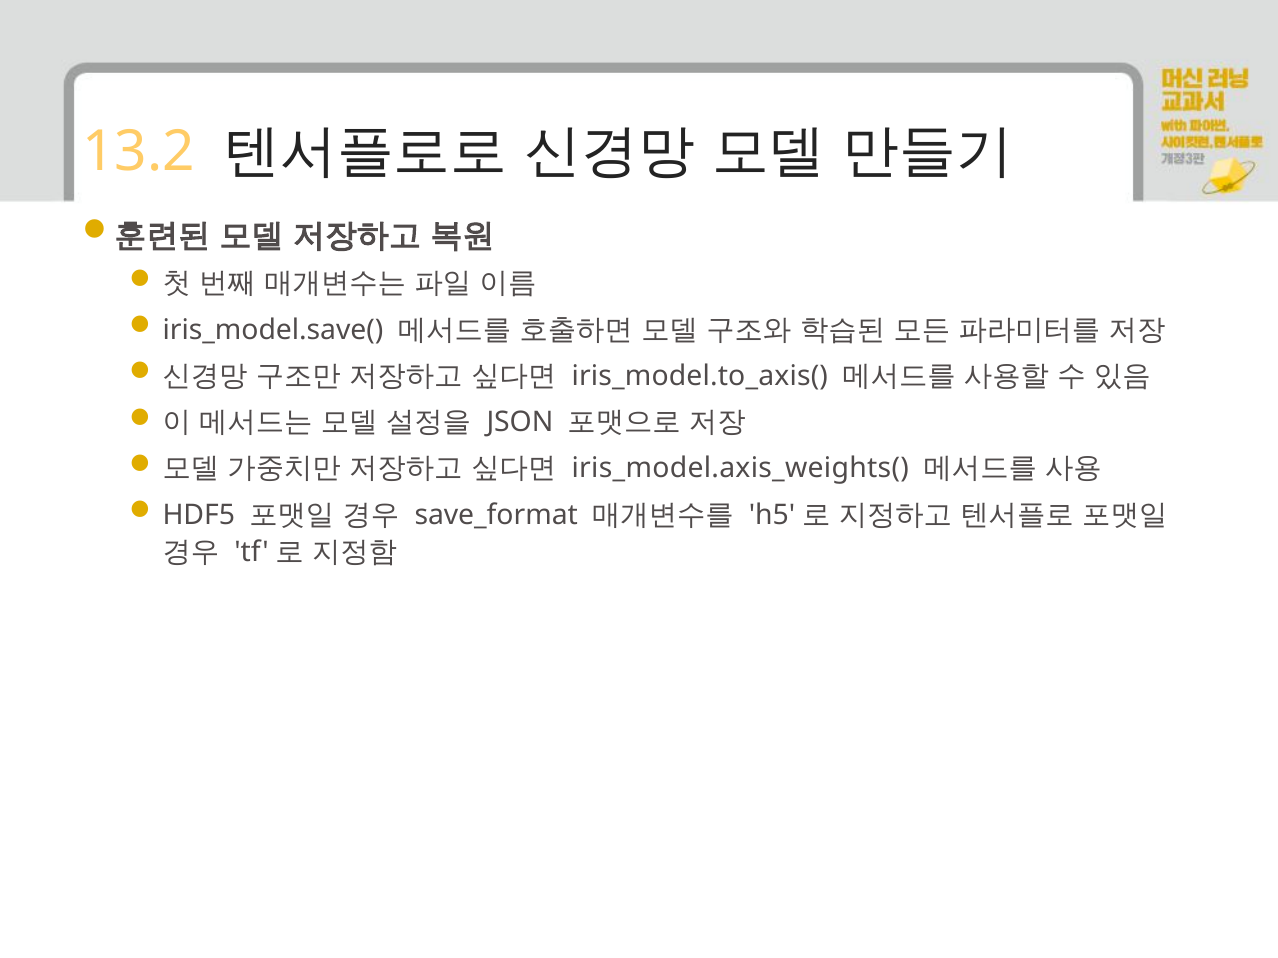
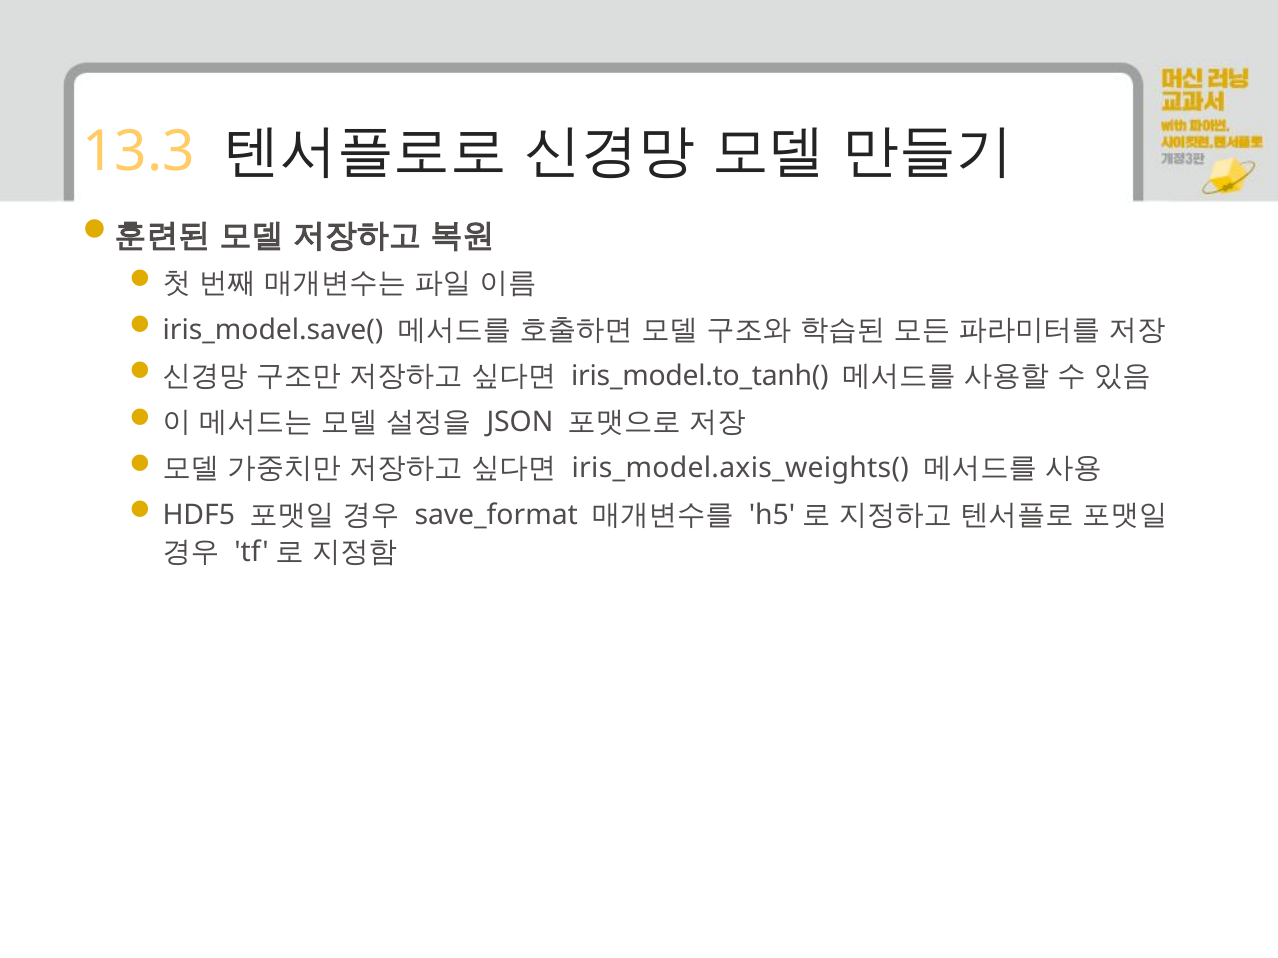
13.2: 13.2 -> 13.3 (139, 152)
iris_model.to_axis(: iris_model.to_axis( -> iris_model.to_tanh( (700, 376)
